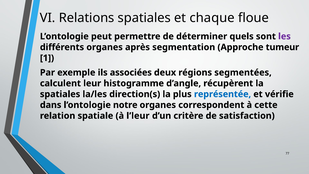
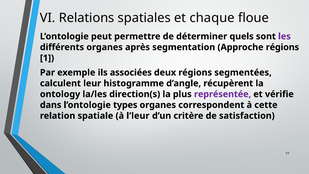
Approche tumeur: tumeur -> régions (282, 47)
spatiales: spatiales -> ontology (60, 94)
représentée colour: blue -> purple (223, 94)
notre: notre -> types (125, 105)
